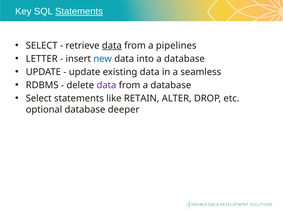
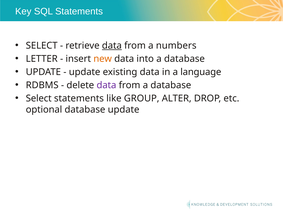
Statements underline: present -> none (79, 11)
pipelines: pipelines -> numbers (176, 46)
new colour: blue -> orange (103, 59)
seamless: seamless -> language (201, 72)
RETAIN: RETAIN -> GROUP (142, 98)
database deeper: deeper -> update (124, 110)
